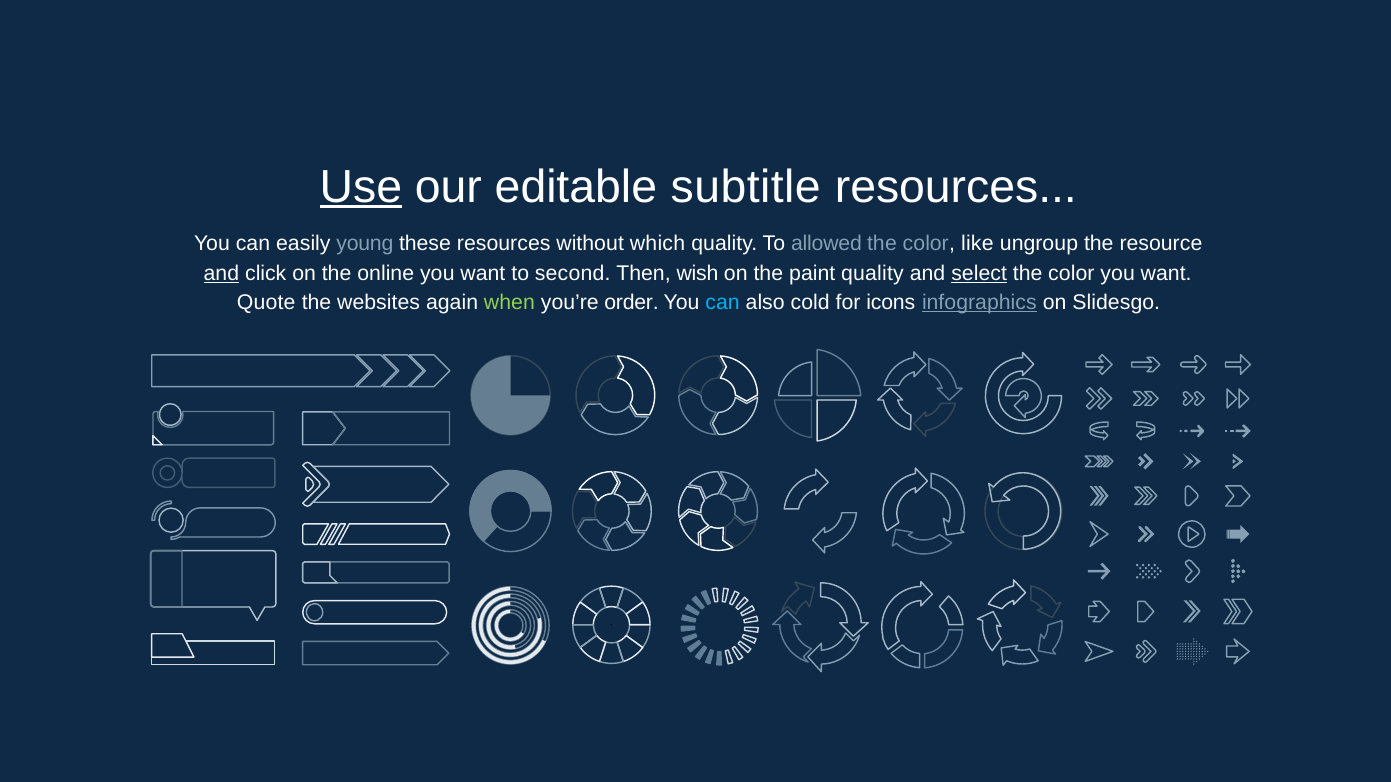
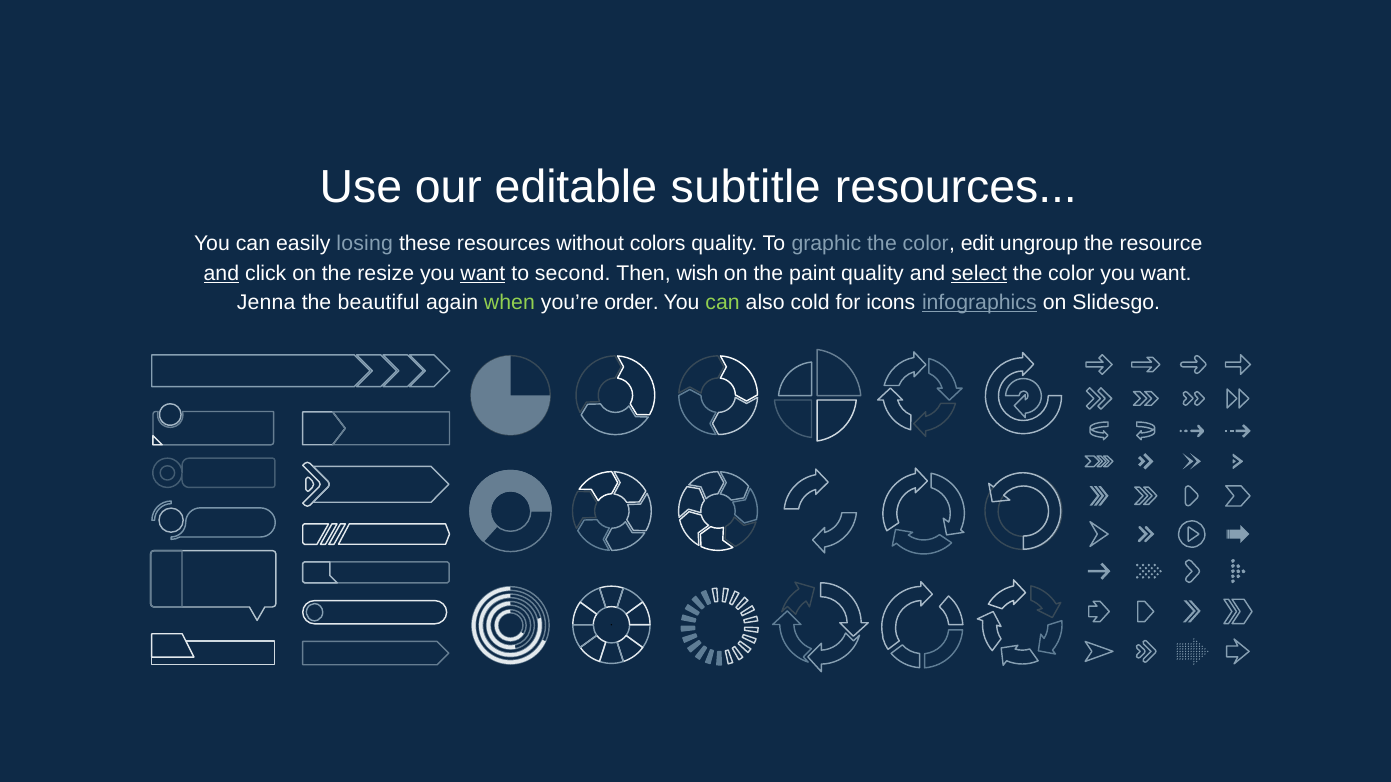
Use underline: present -> none (361, 187)
young: young -> losing (365, 244)
which: which -> colors (658, 244)
allowed: allowed -> graphic (826, 244)
like: like -> edit (978, 244)
online: online -> resize (386, 273)
want underline: none -> present (483, 273)
Quote: Quote -> Jenna (266, 303)
websites: websites -> beautiful (379, 303)
can colour: light blue -> light green (723, 303)
